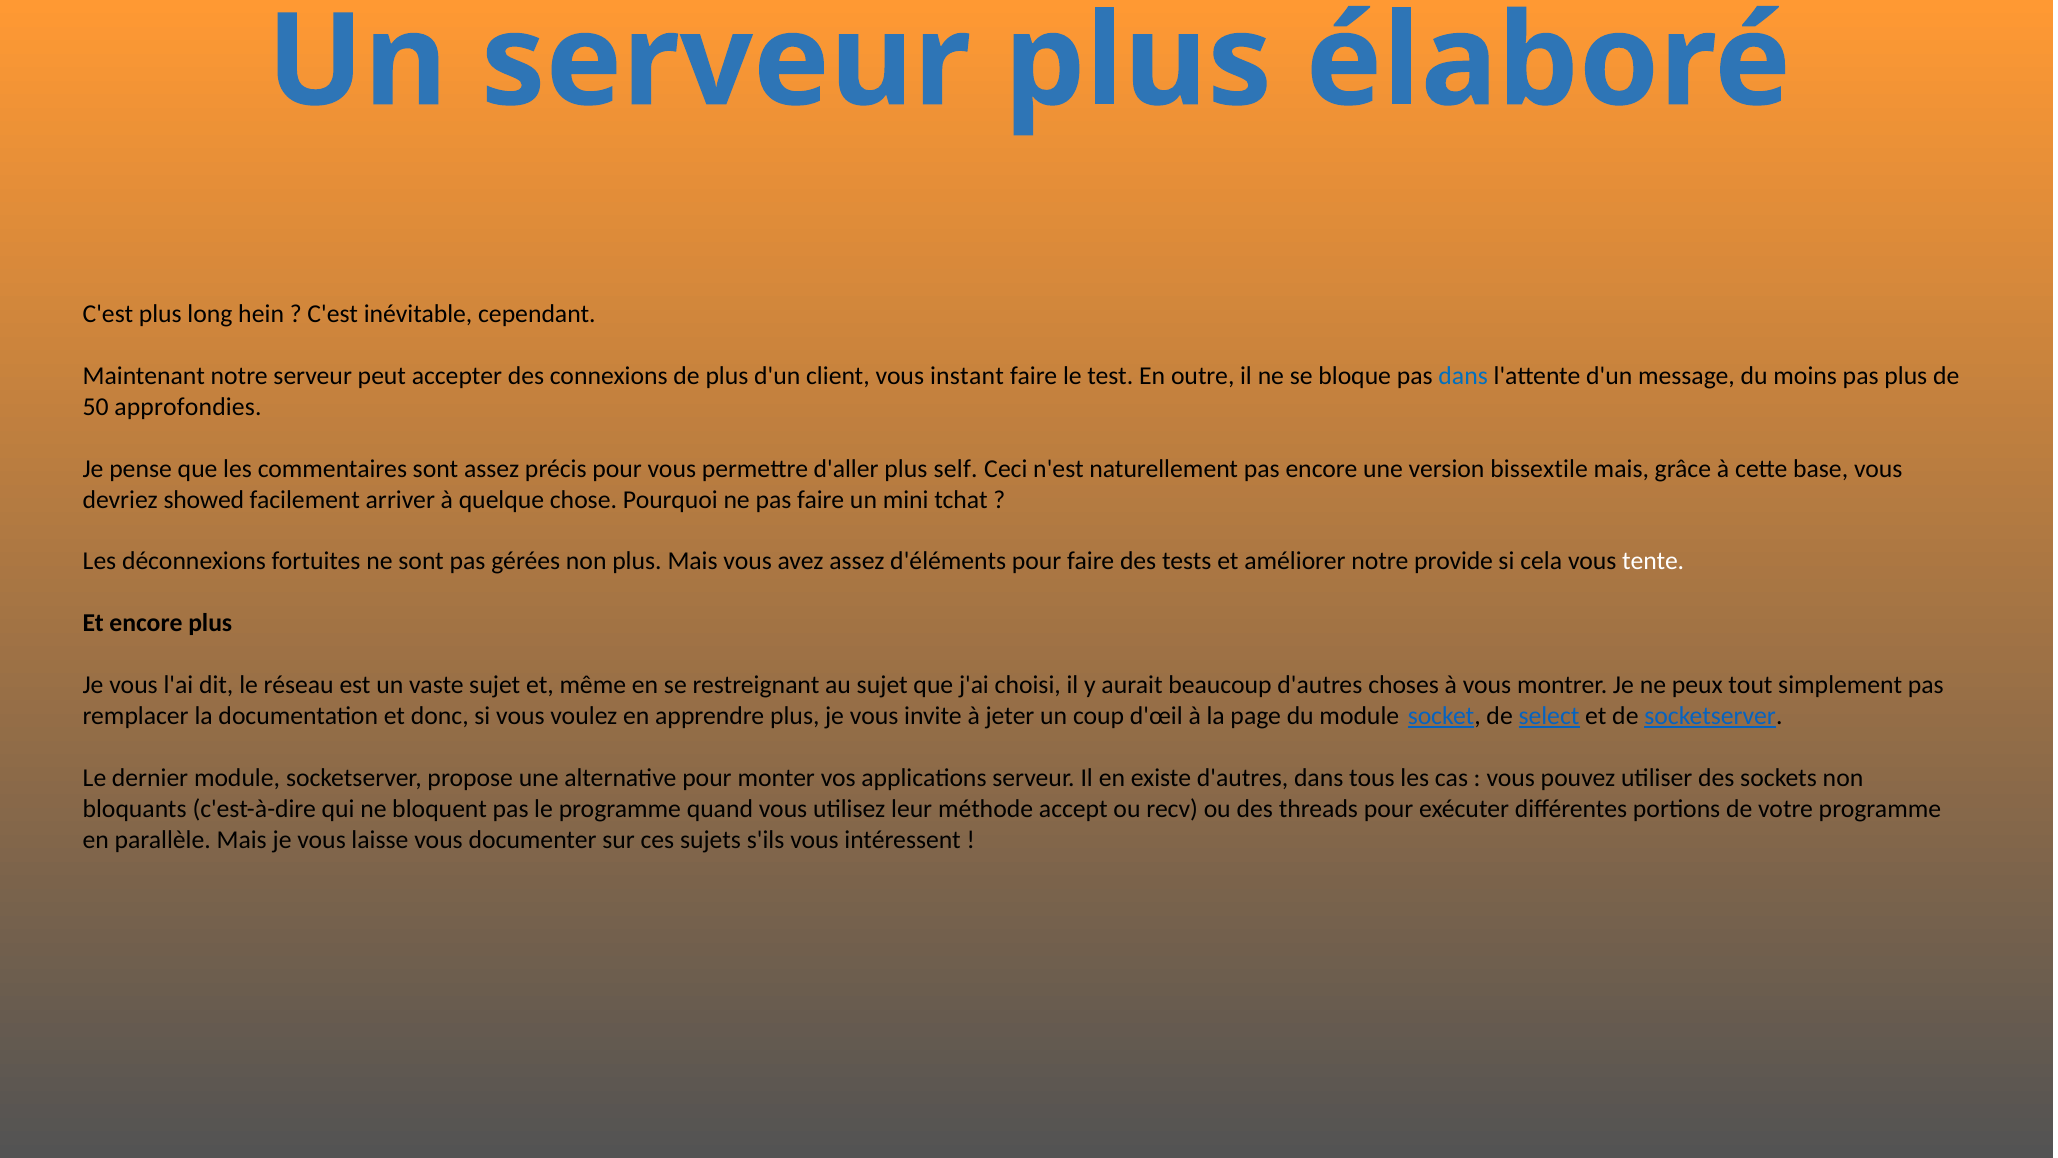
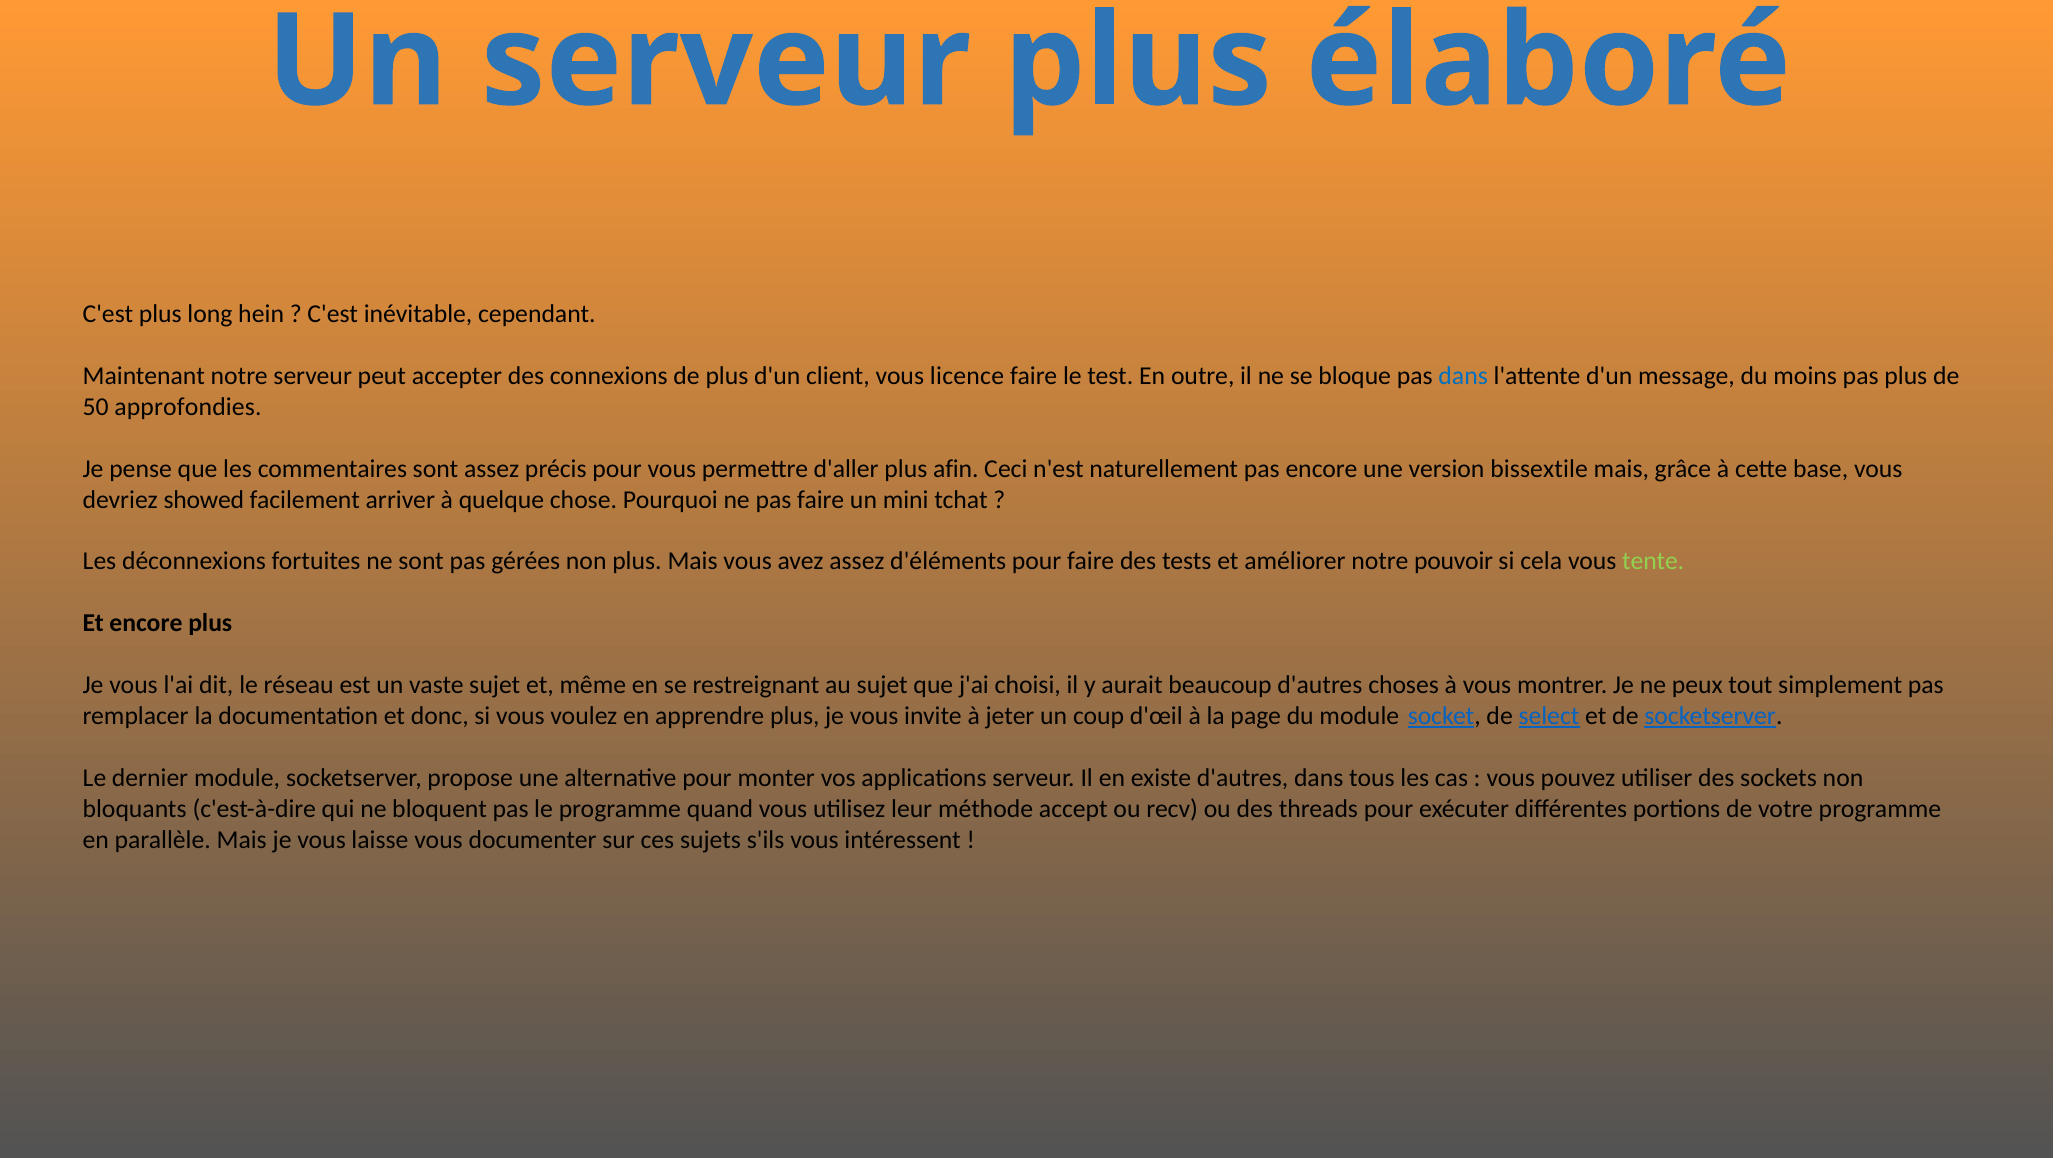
instant: instant -> licence (967, 376)
self: self -> afin (956, 469)
provide: provide -> pouvoir (1454, 561)
tente colour: white -> light green (1653, 561)
